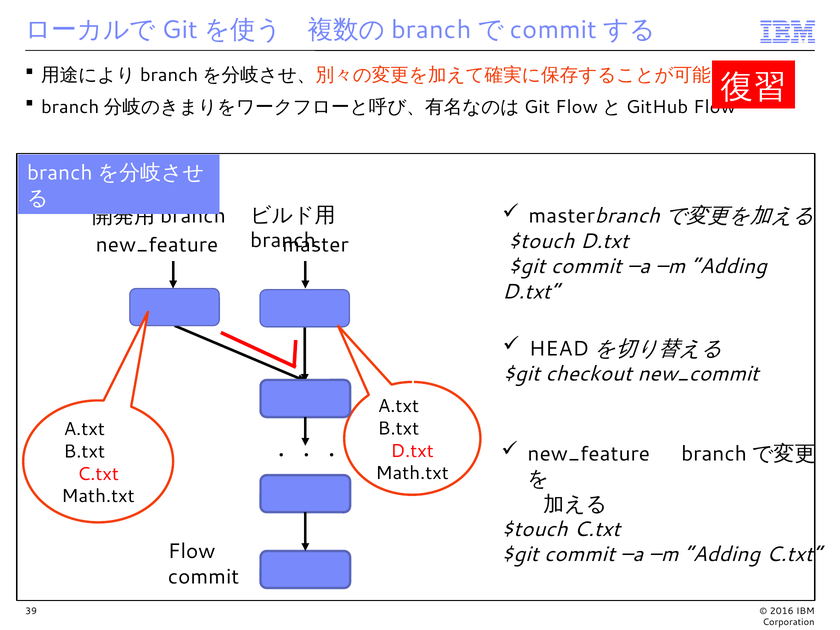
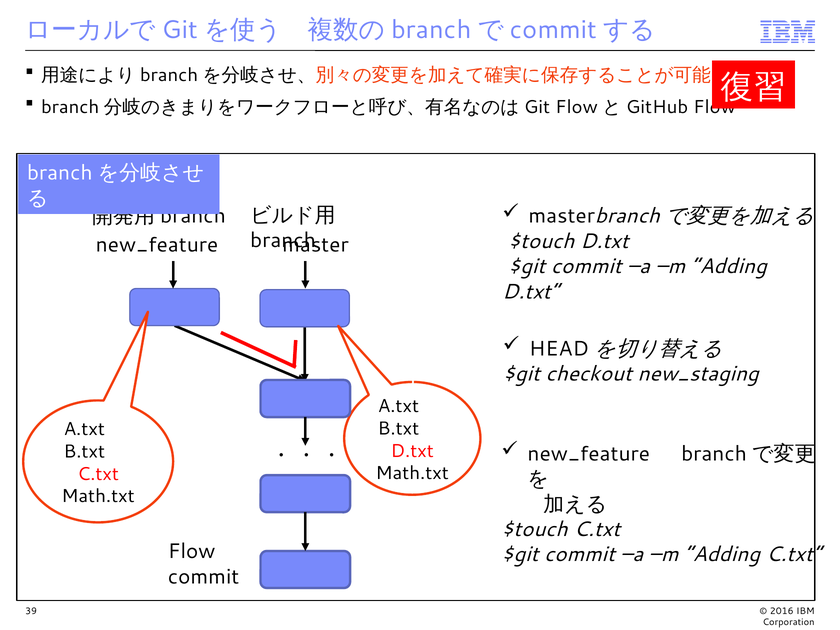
new_commit: new_commit -> new_staging (698, 374)
